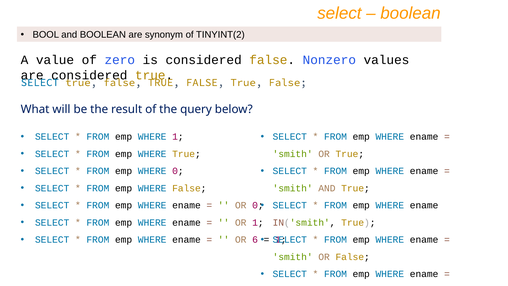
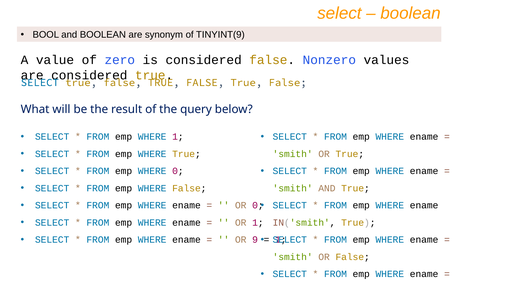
TINYINT(2: TINYINT(2 -> TINYINT(9 (220, 35)
6: 6 -> 9 (255, 240)
